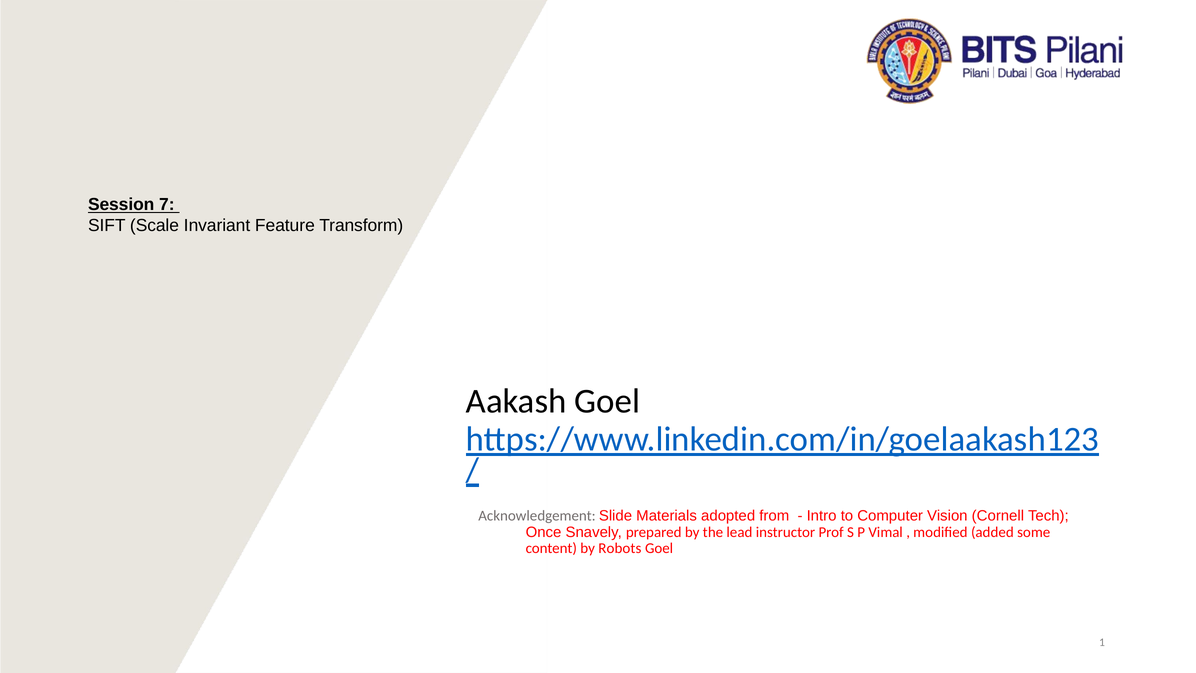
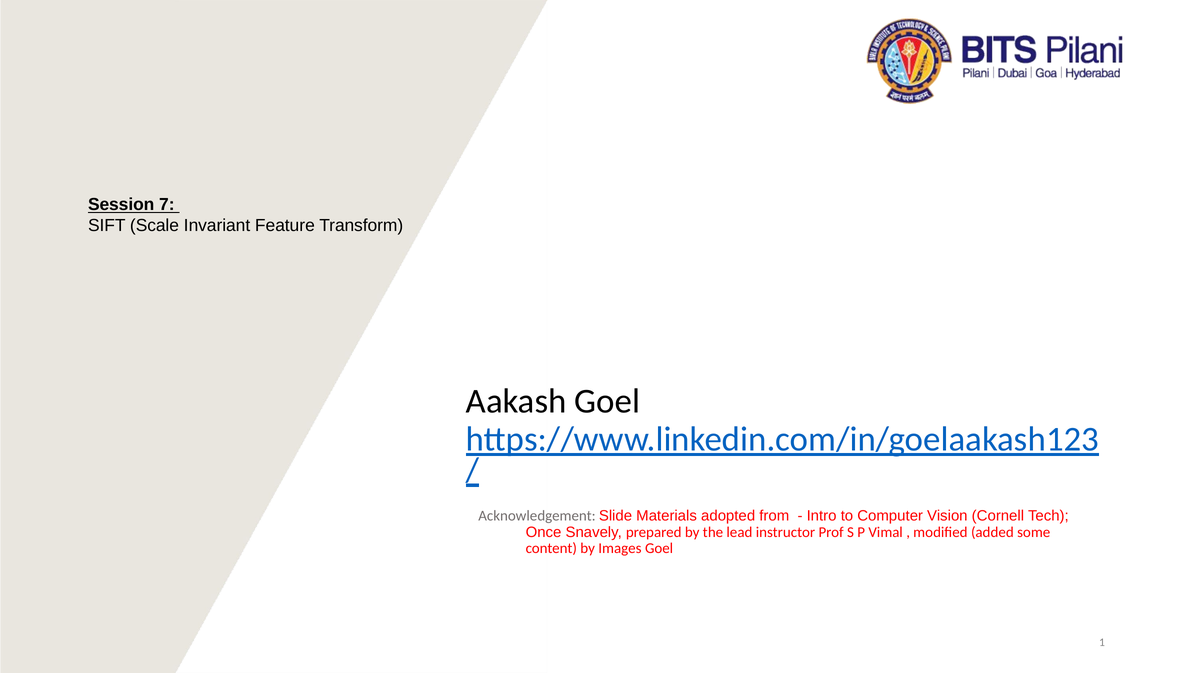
Robots: Robots -> Images (620, 548)
